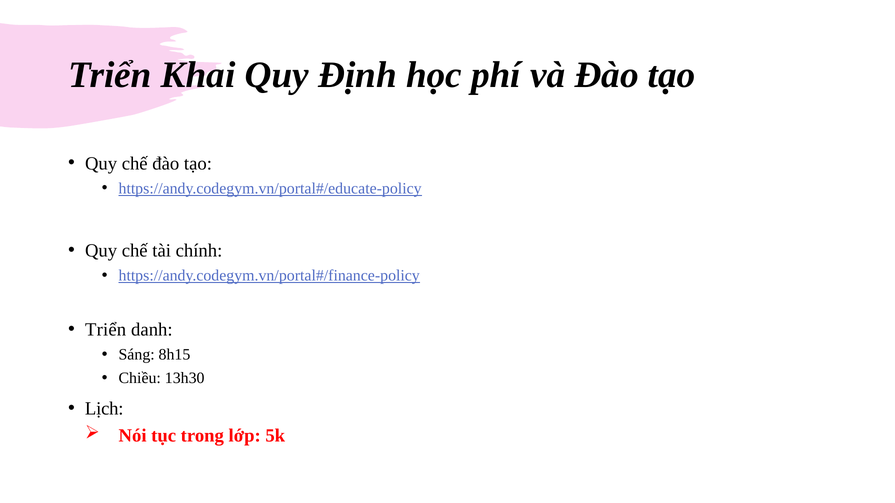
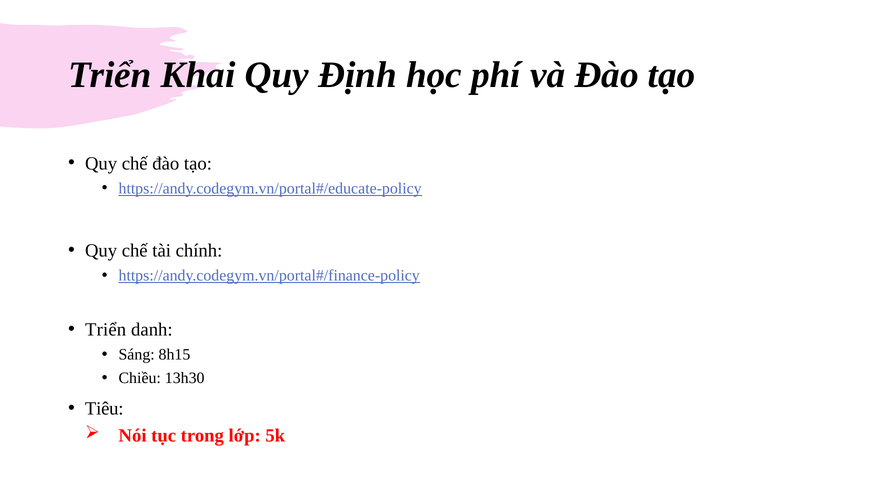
Lịch: Lịch -> Tiêu (104, 409)
